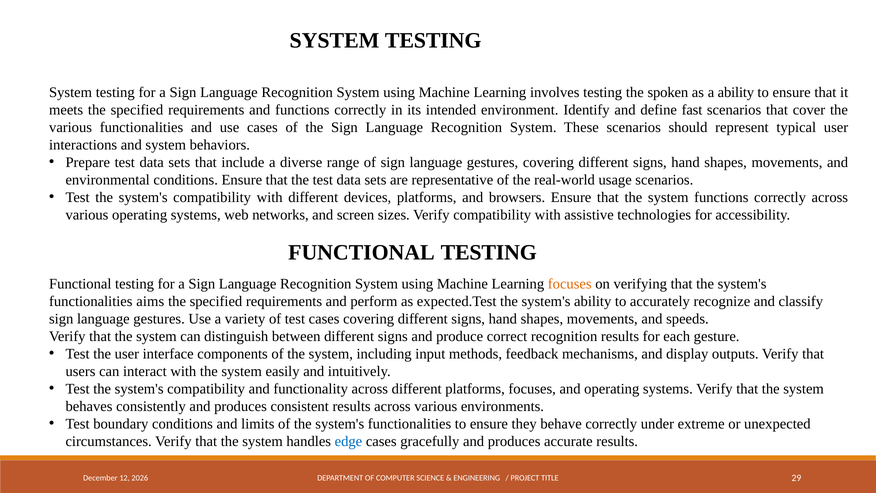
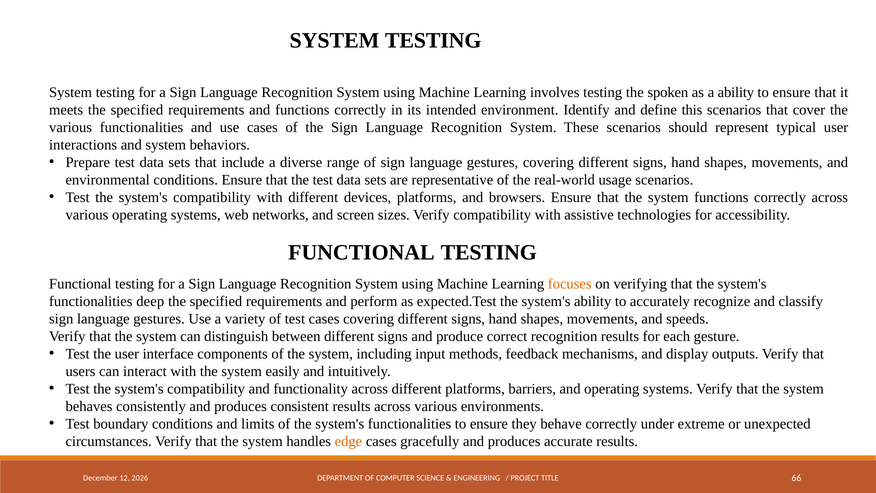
fast: fast -> this (692, 110)
aims: aims -> deep (150, 301)
platforms focuses: focuses -> barriers (532, 389)
edge colour: blue -> orange (348, 441)
29: 29 -> 66 (796, 478)
